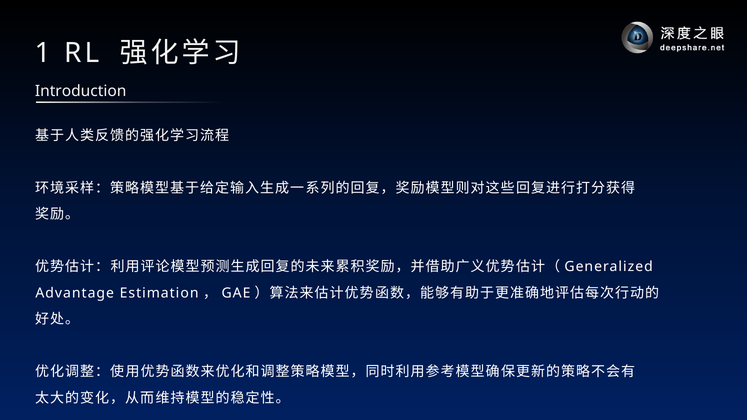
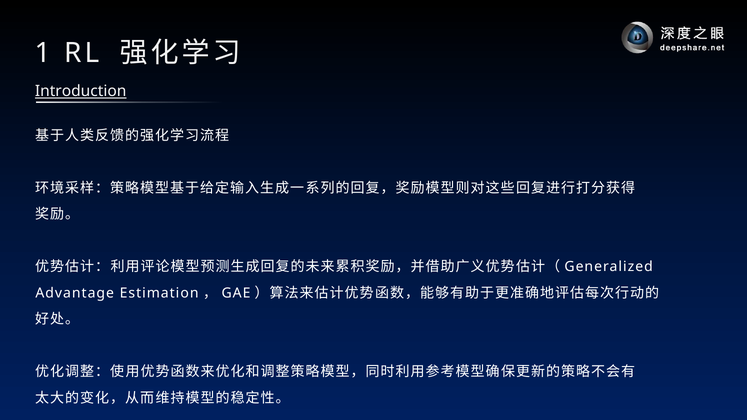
Introduction underline: none -> present (81, 91)
